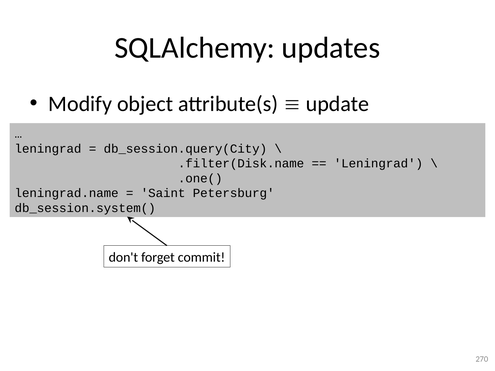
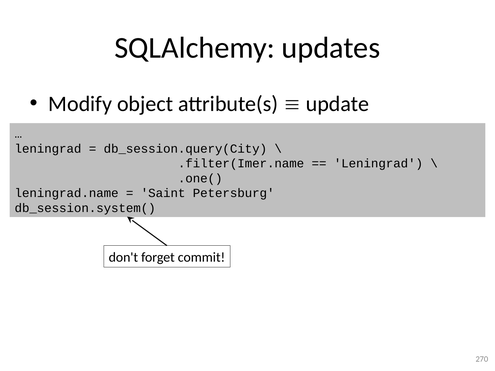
.filter(Disk.name: .filter(Disk.name -> .filter(Imer.name (241, 164)
